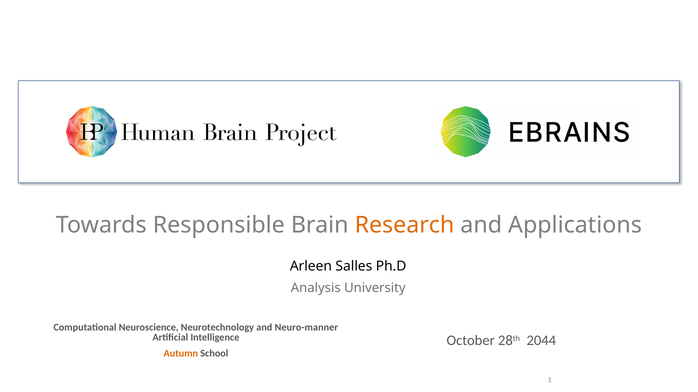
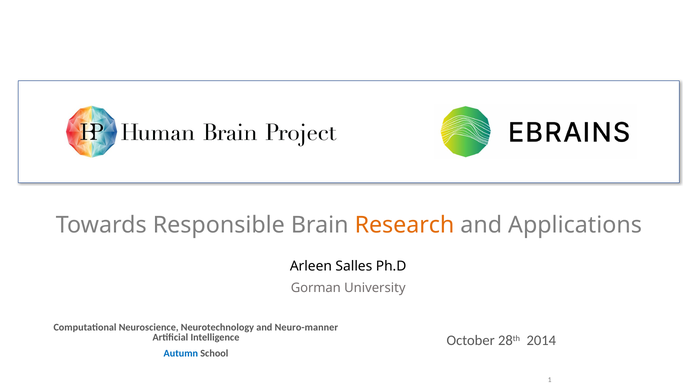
Analysis: Analysis -> Gorman (316, 288)
2044: 2044 -> 2014 (541, 341)
Autumn colour: orange -> blue (181, 354)
